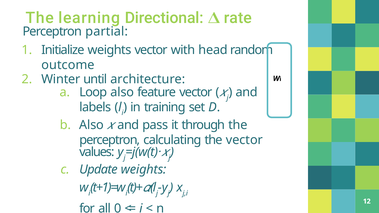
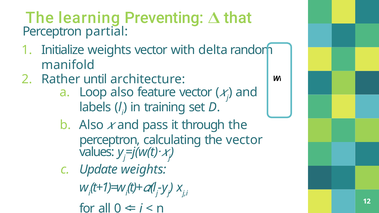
Directional: Directional -> Preventing (164, 18)
rate: rate -> that (238, 18)
head: head -> delta (213, 50)
outcome: outcome -> manifold (68, 65)
Winter: Winter -> Rather (61, 79)
